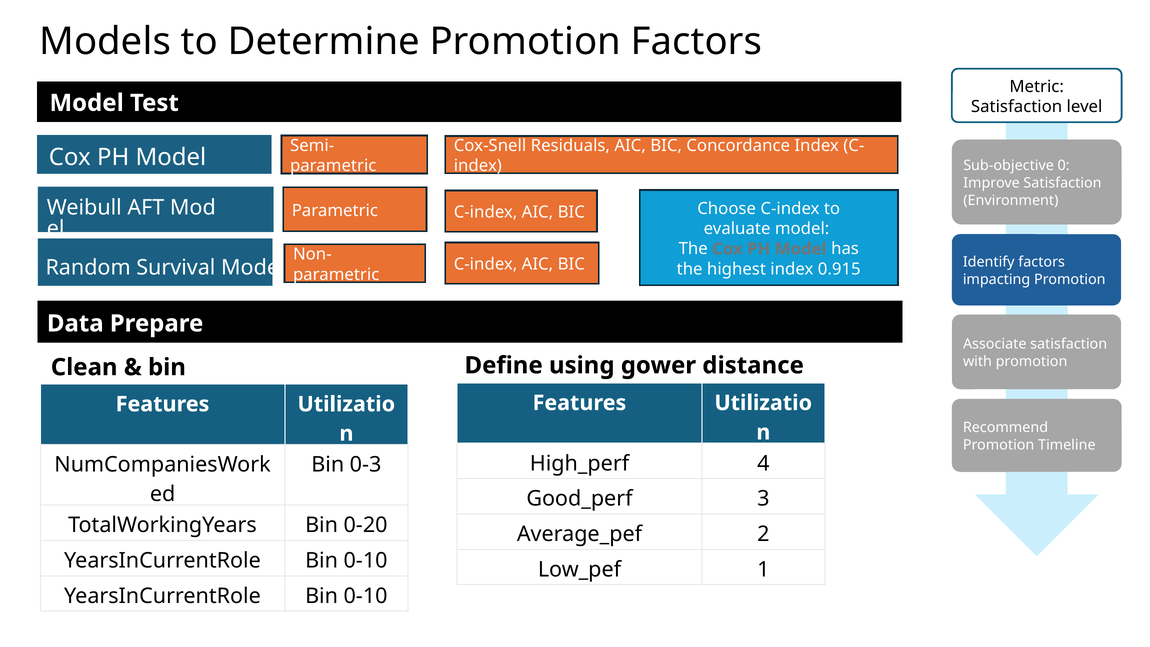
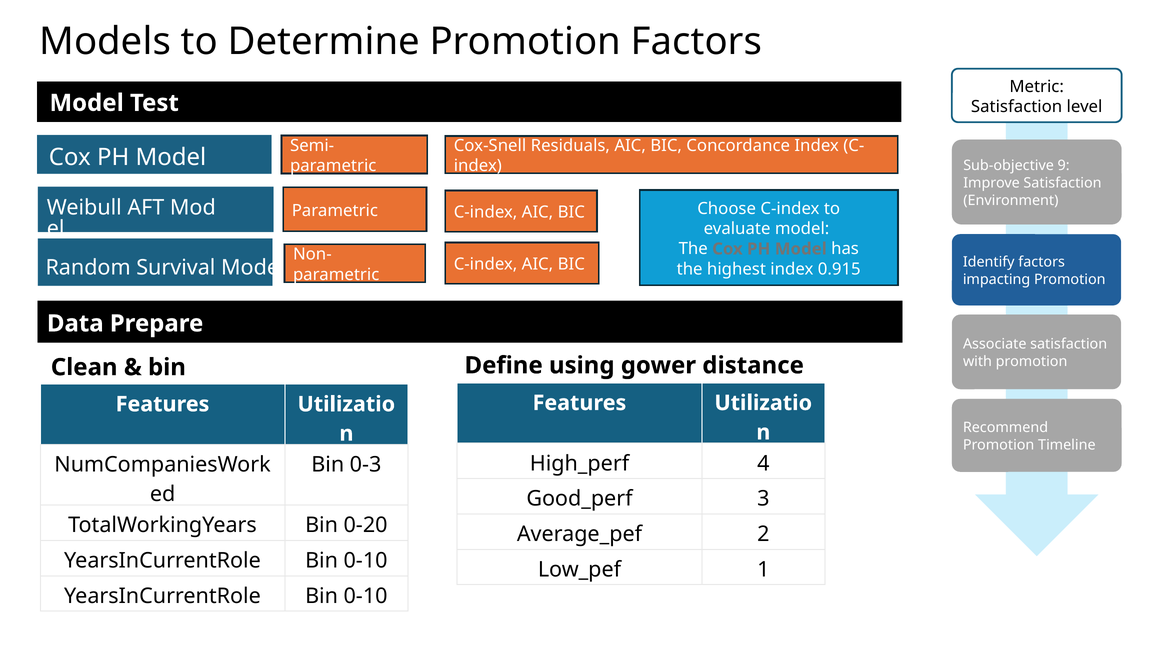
0: 0 -> 9 (1064, 166)
